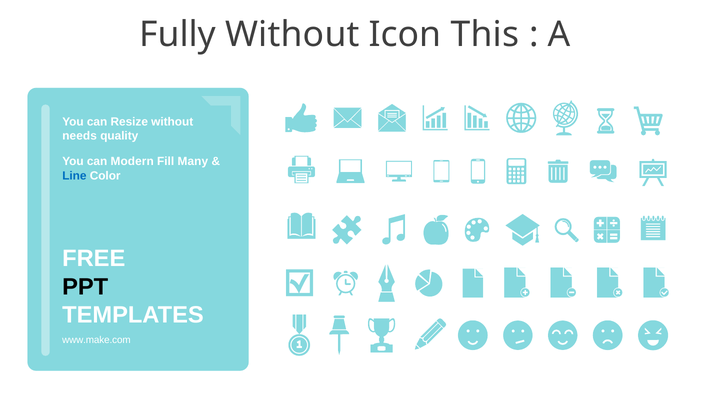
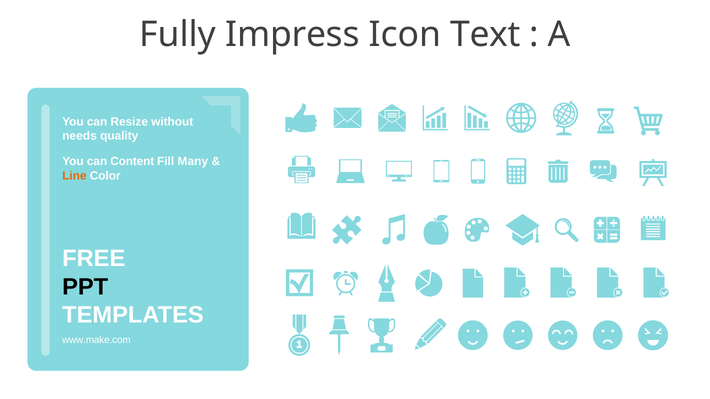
Fully Without: Without -> Impress (293, 34)
This: This -> Text (485, 34)
Modern: Modern -> Content (132, 162)
Line colour: blue -> orange (74, 176)
